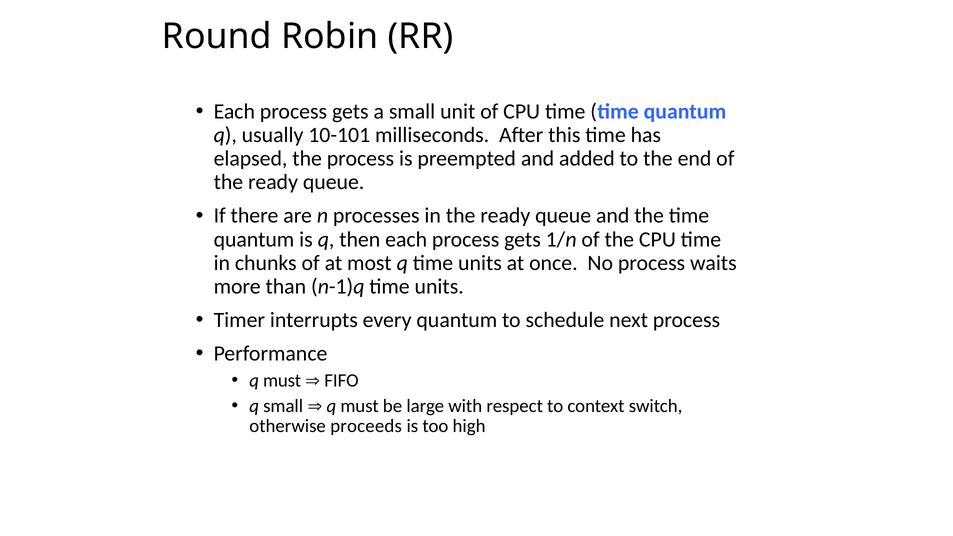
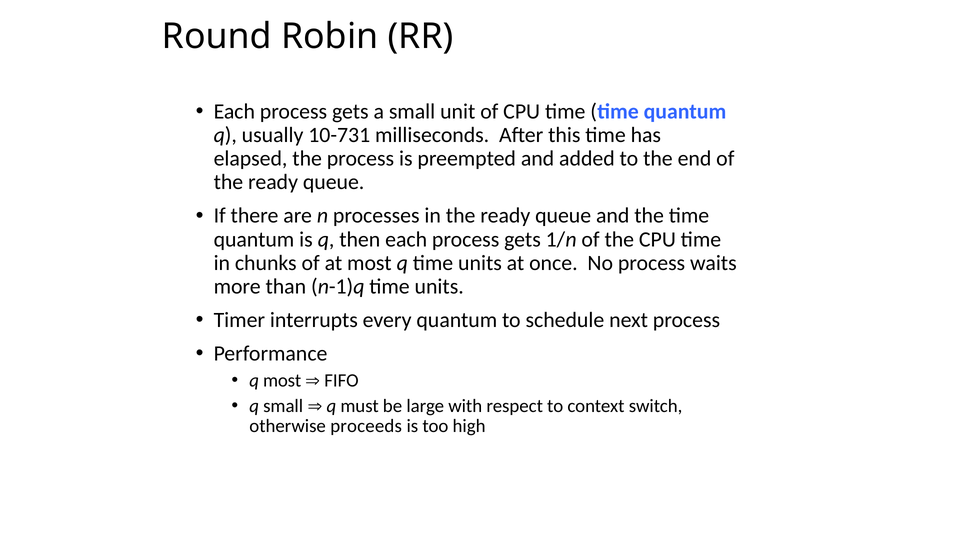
10-101: 10-101 -> 10-731 (339, 135)
must: must -> most (282, 380)
